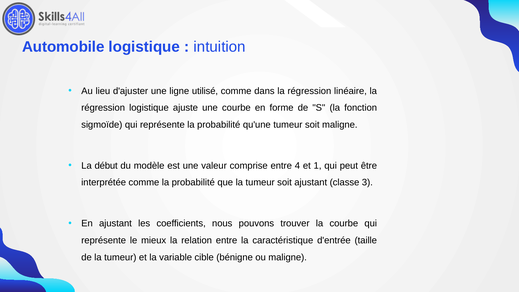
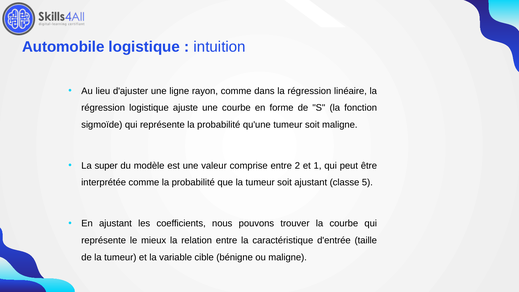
utilisé: utilisé -> rayon (205, 91)
début: début -> super (106, 166)
4: 4 -> 2 (297, 166)
3: 3 -> 5 (367, 182)
